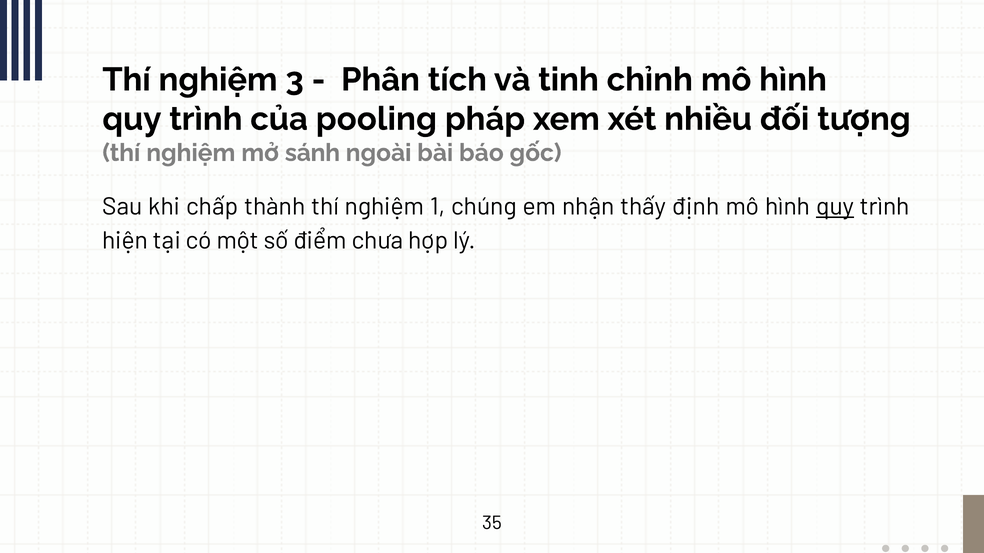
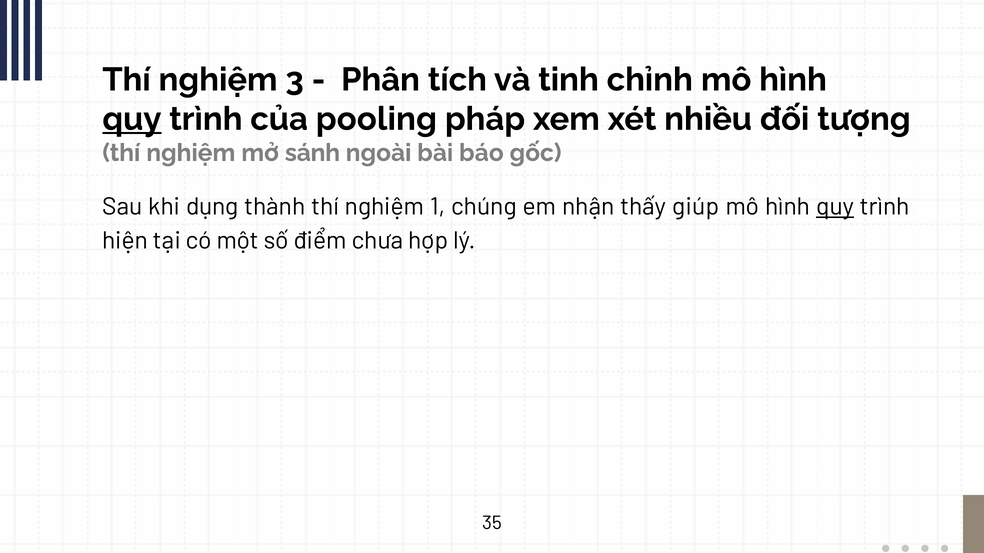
quy underline: none -> present (132, 119)
chấp: chấp -> dụng (212, 207)
định: định -> giúp (696, 207)
